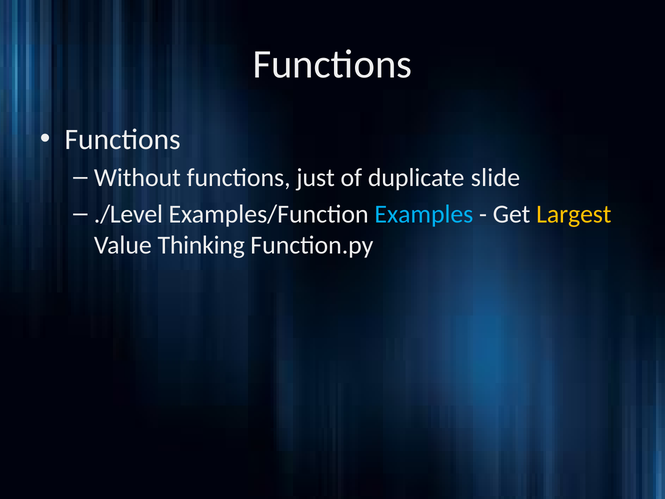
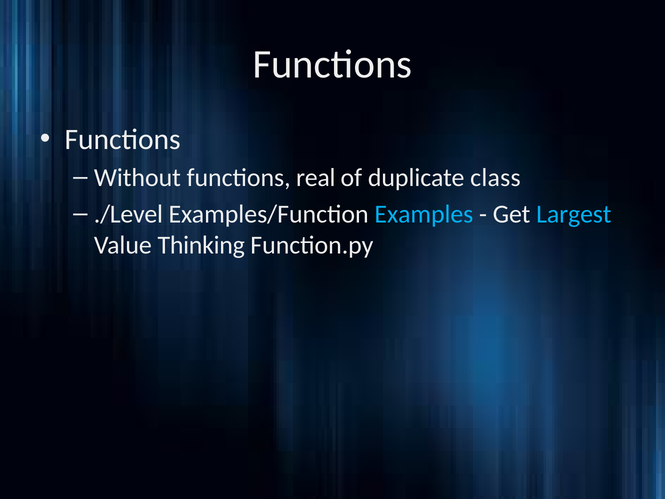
just: just -> real (316, 178)
slide: slide -> class (495, 178)
Largest colour: yellow -> light blue (574, 214)
